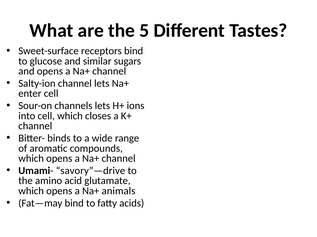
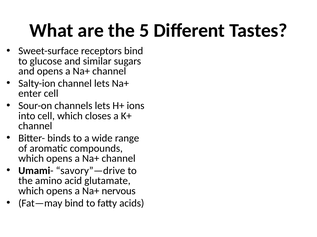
animals: animals -> nervous (119, 191)
